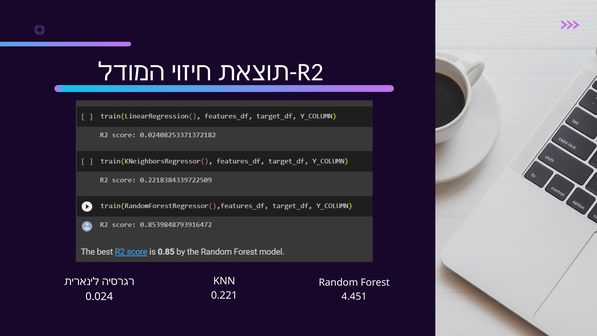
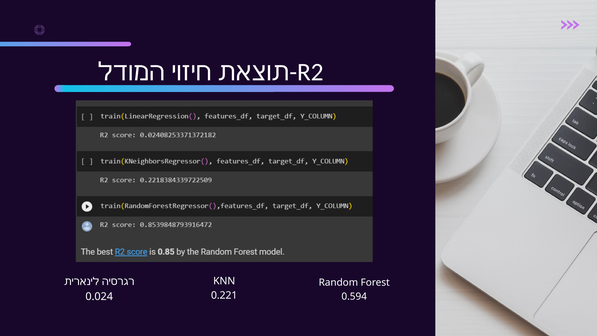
4.451: 4.451 -> 0.594 (354, 296)
